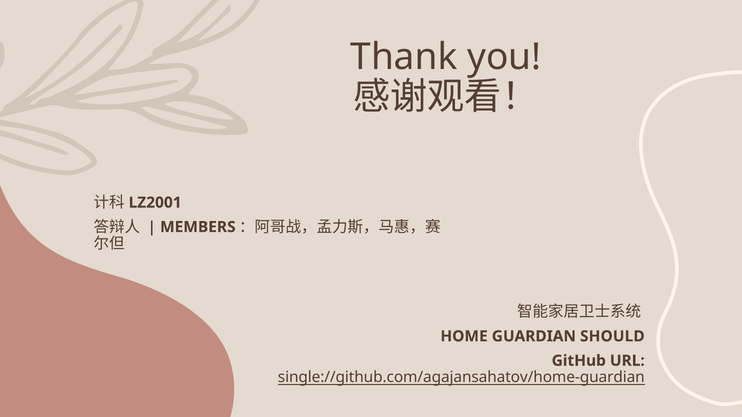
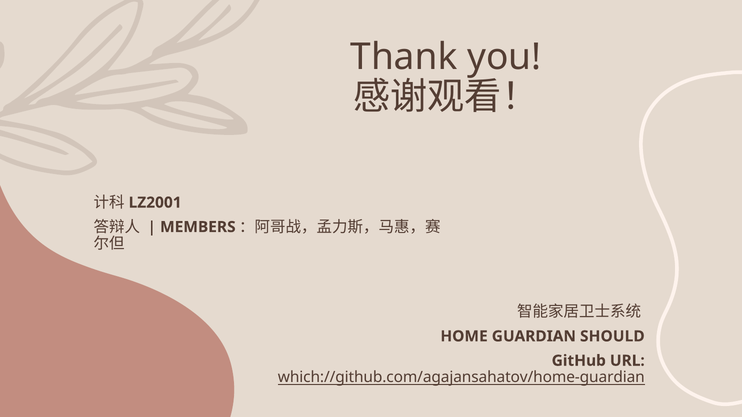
single://github.com/agajansahatov/home-guardian: single://github.com/agajansahatov/home-guardian -> which://github.com/agajansahatov/home-guardian (461, 378)
